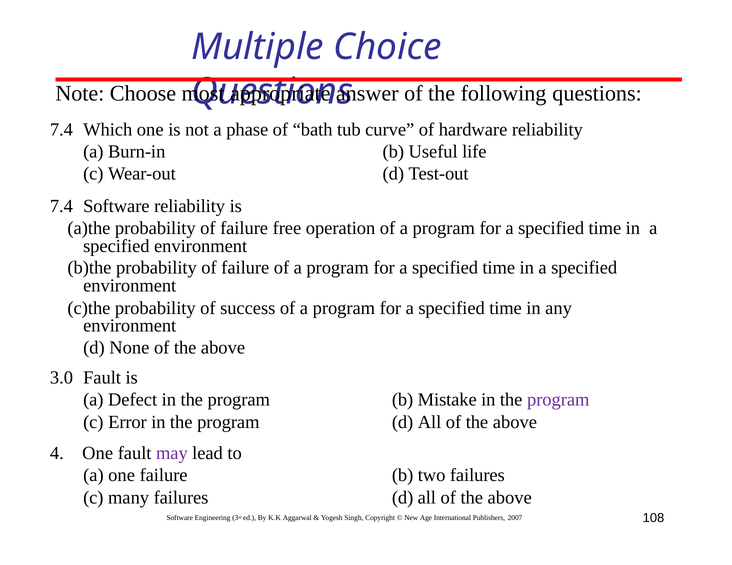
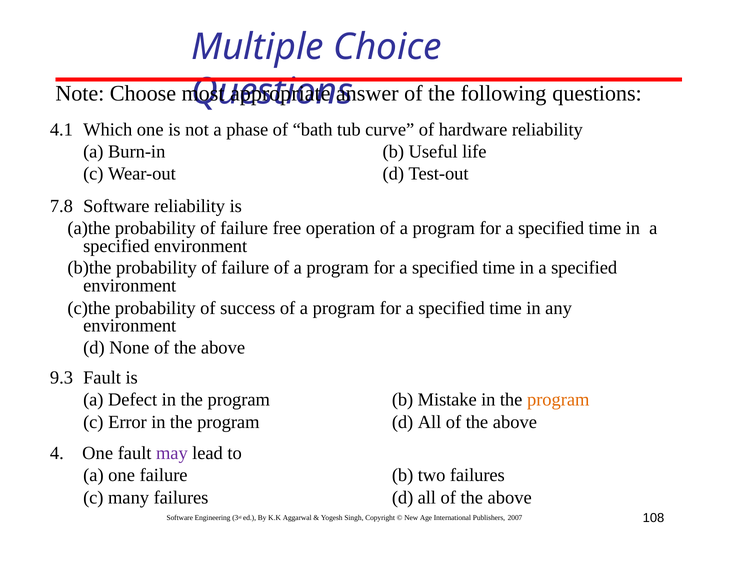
7.4: 7.4 -> 4.1 (61, 130)
7.4: 7.4 -> 7.8 (61, 206)
3.0: 3.0 -> 9.3 (61, 378)
program colour: purple -> orange (558, 400)
